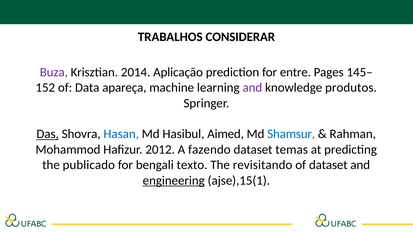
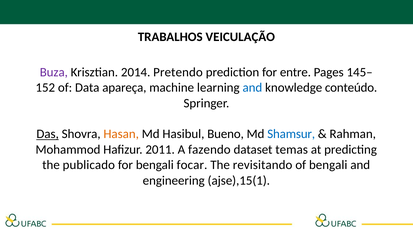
CONSIDERAR: CONSIDERAR -> VEICULAÇÃO (240, 37)
Aplicação: Aplicação -> Pretendo (178, 72)
and colour: purple -> blue (252, 88)
produtos: produtos -> conteúdo (351, 88)
Hasan colour: blue -> orange (121, 134)
Aimed: Aimed -> Bueno (226, 134)
2012: 2012 -> 2011 (160, 150)
texto: texto -> focar (192, 165)
of dataset: dataset -> bengali (328, 165)
engineering underline: present -> none (174, 181)
